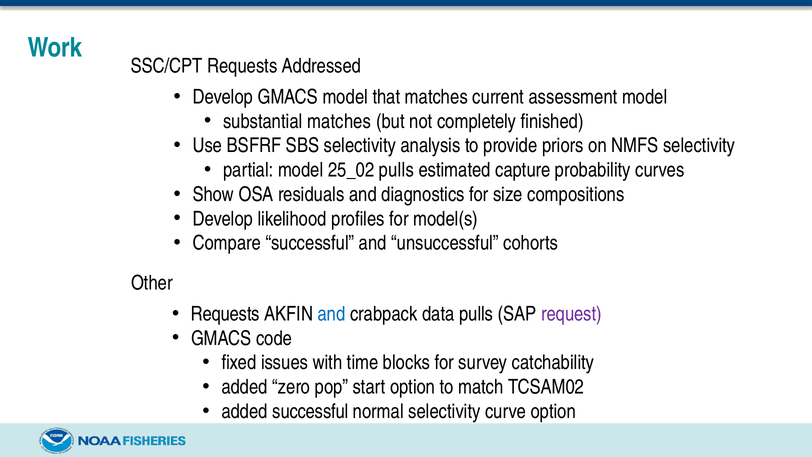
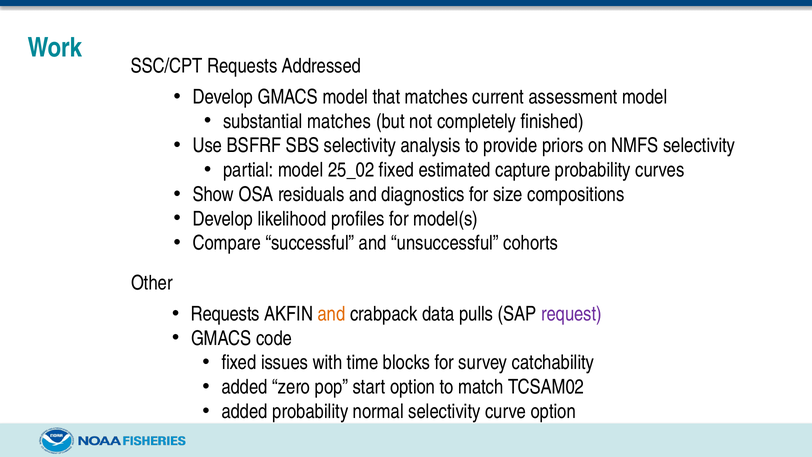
25_02 pulls: pulls -> fixed (397, 170)
and colour: blue -> orange (332, 314)
added successful: successful -> probability (310, 411)
